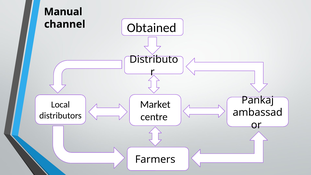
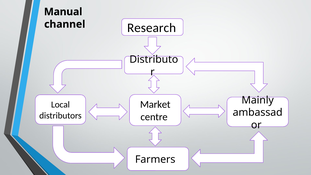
Obtained: Obtained -> Research (152, 28)
Pankaj: Pankaj -> Mainly (258, 100)
